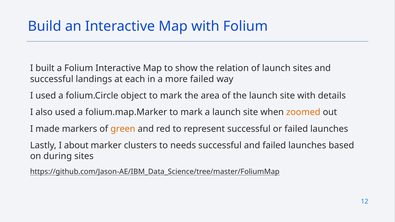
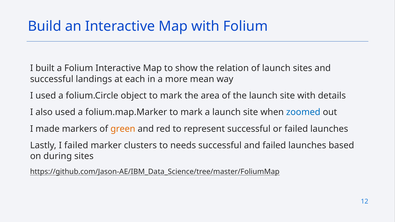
more failed: failed -> mean (202, 79)
zoomed colour: orange -> blue (303, 112)
I about: about -> failed (76, 146)
